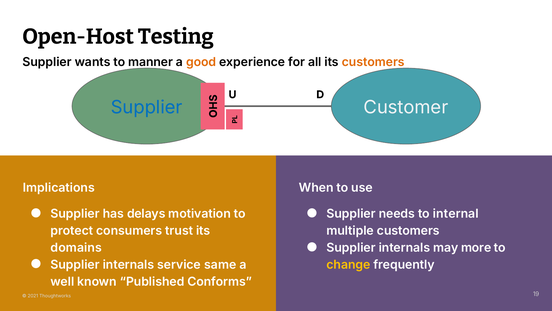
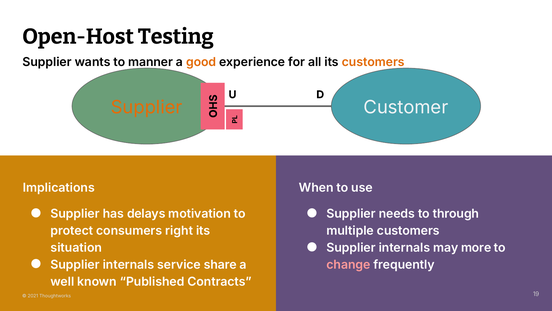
Supplier colour: blue -> orange (147, 107)
internal: internal -> through (456, 214)
trust: trust -> right (179, 230)
domains: domains -> situation (76, 247)
same: same -> share (220, 264)
change colour: yellow -> pink (349, 264)
Conforms: Conforms -> Contracts (220, 281)
